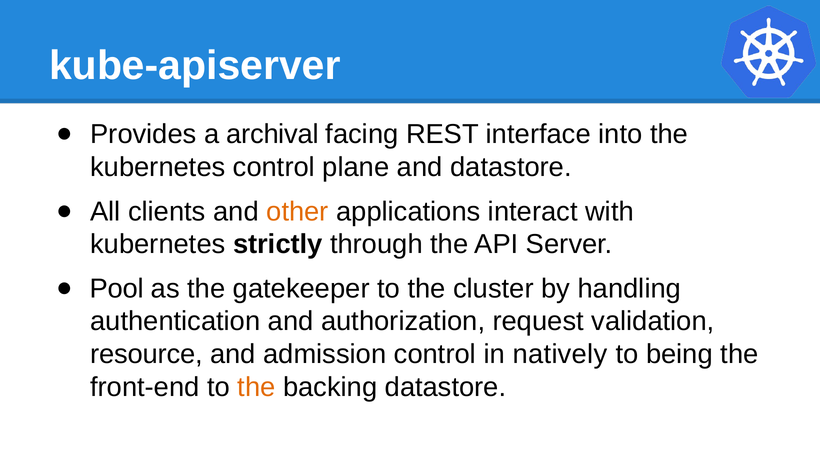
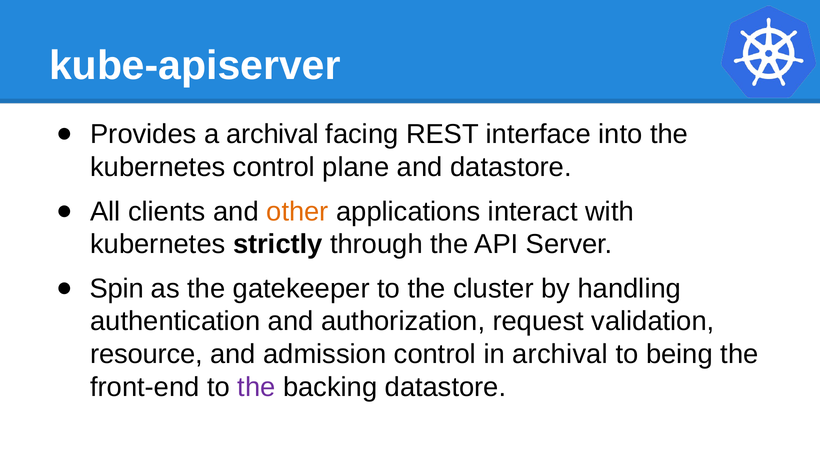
Pool: Pool -> Spin (117, 288)
in natively: natively -> archival (560, 354)
the colour: orange -> purple (256, 387)
